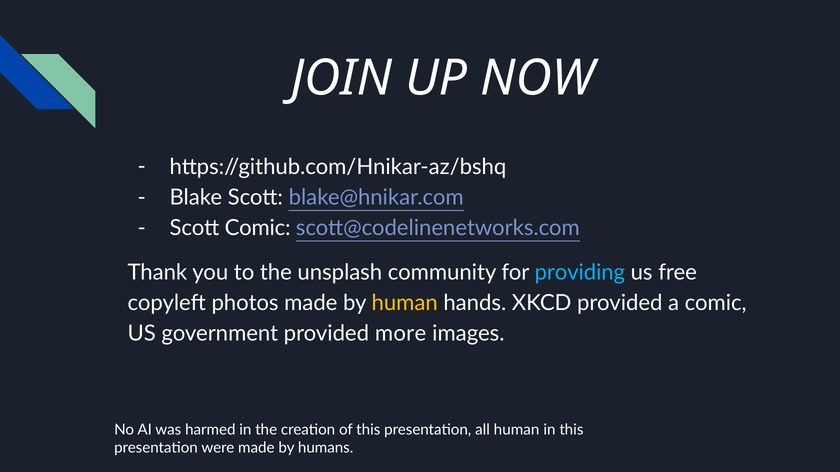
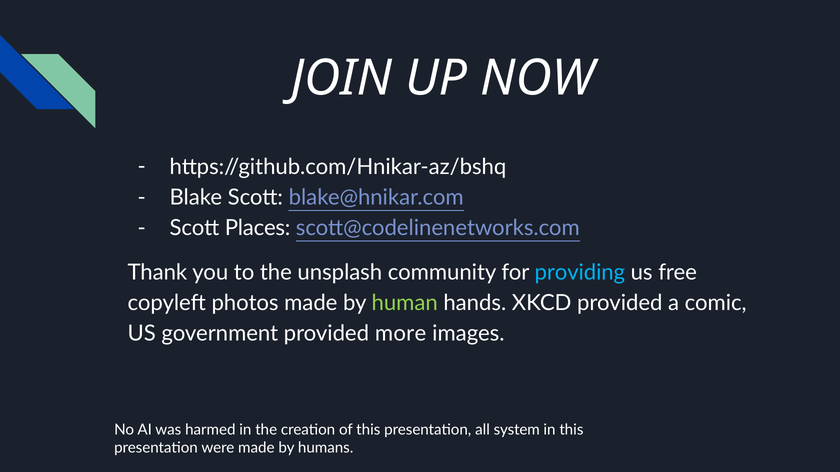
Scott Comic: Comic -> Places (258, 228)
human colour: yellow -> light green (405, 303)
all human: human -> system (517, 430)
